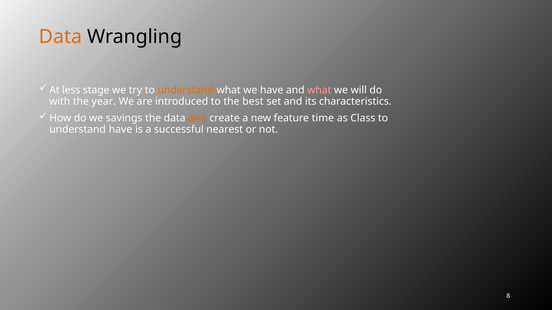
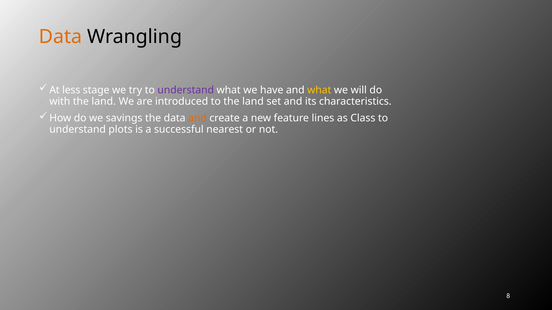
understand colour: orange -> purple (186, 90)
what colour: pink -> yellow (319, 90)
with the year: year -> land (104, 101)
to the best: best -> land (253, 101)
time: time -> lines (323, 118)
understand have: have -> plots (121, 130)
